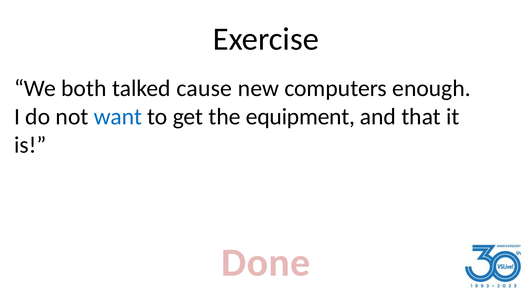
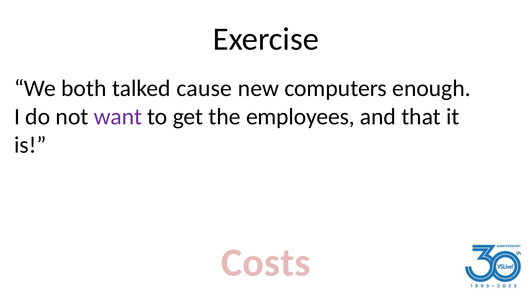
want colour: blue -> purple (118, 117)
equipment: equipment -> employees (300, 117)
Done: Done -> Costs (266, 263)
